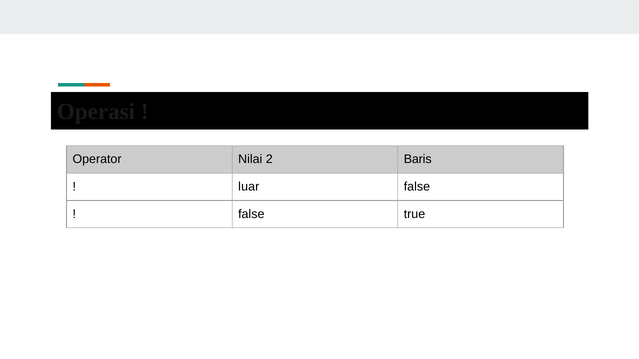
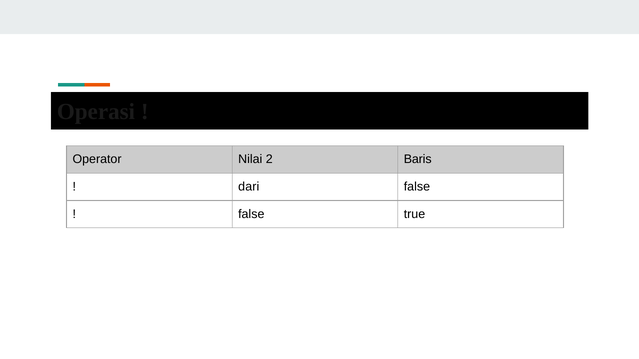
luar: luar -> dari (249, 187)
